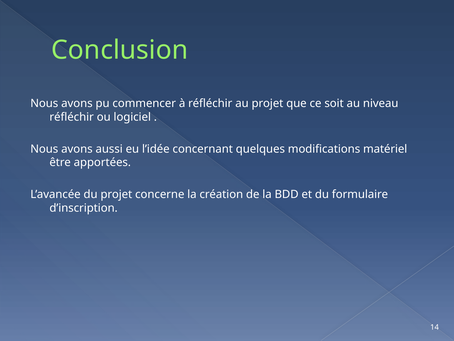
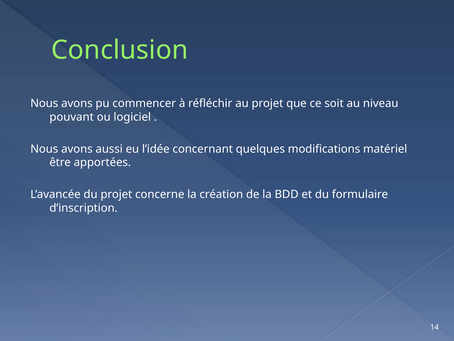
réfléchir: réfléchir -> pouvant (72, 117)
